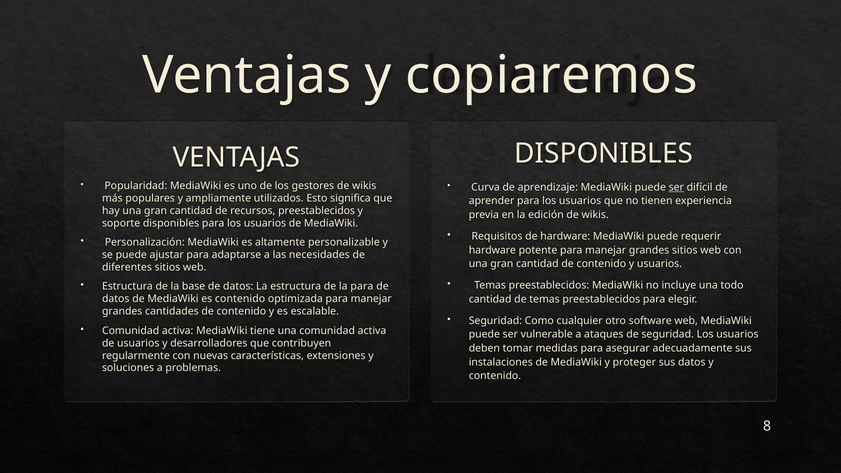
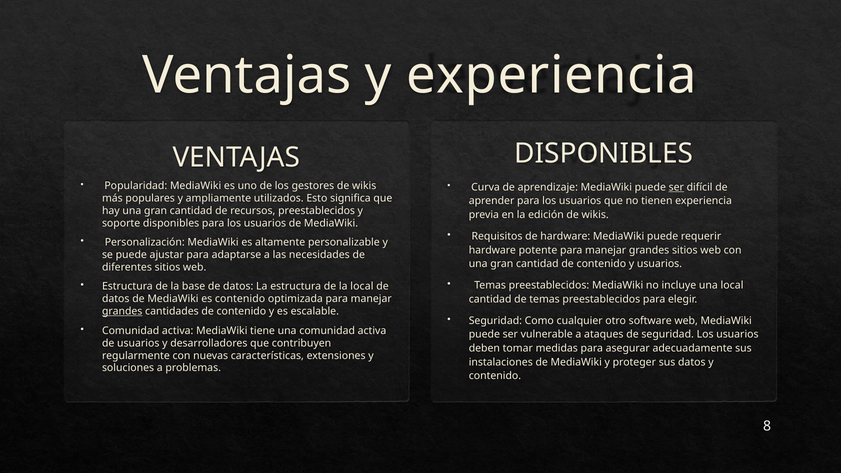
y copiaremos: copiaremos -> experiencia (551, 75)
una todo: todo -> local (732, 285)
la para: para -> local (362, 287)
grandes underline: none -> present (122, 311)
